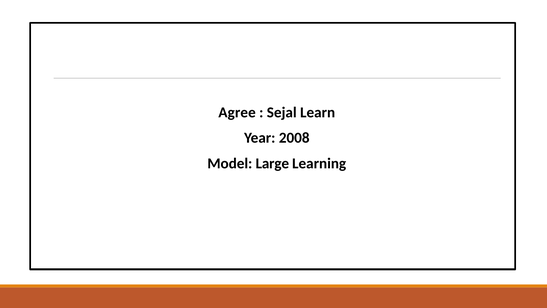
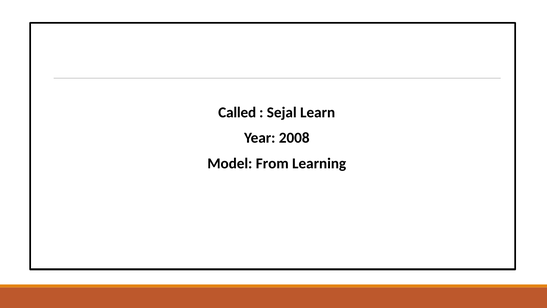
Agree: Agree -> Called (237, 112)
Large: Large -> From (272, 163)
